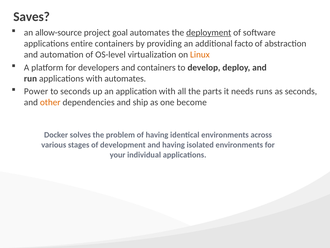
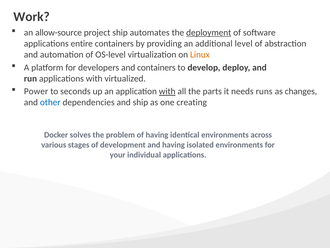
Saves: Saves -> Work (31, 17)
project goal: goal -> ship (120, 33)
facto: facto -> level (244, 44)
with automates: automates -> virtualized (125, 78)
with underline: none -> present (167, 91)
as seconds: seconds -> changes (301, 91)
other colour: orange -> blue (50, 102)
become: become -> creating (192, 102)
